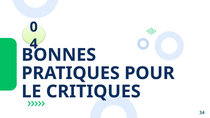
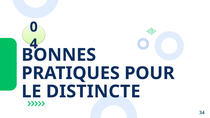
CRITIQUES: CRITIQUES -> DISTINCTE (93, 92)
